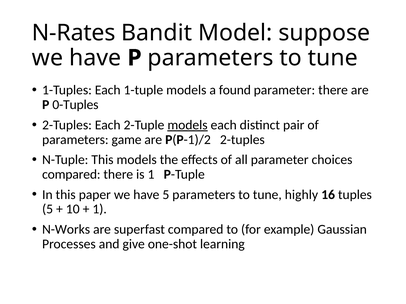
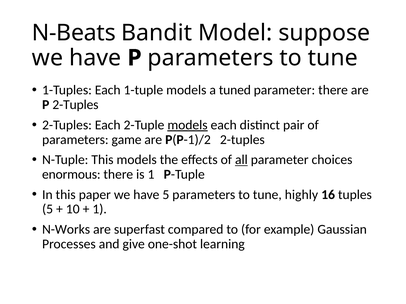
N-Rates: N-Rates -> N-Beats (74, 33)
found: found -> tuned (235, 90)
P 0-Tuples: 0-Tuples -> 2-Tuples (75, 105)
all underline: none -> present (241, 160)
compared: compared -> enormous (71, 175)
